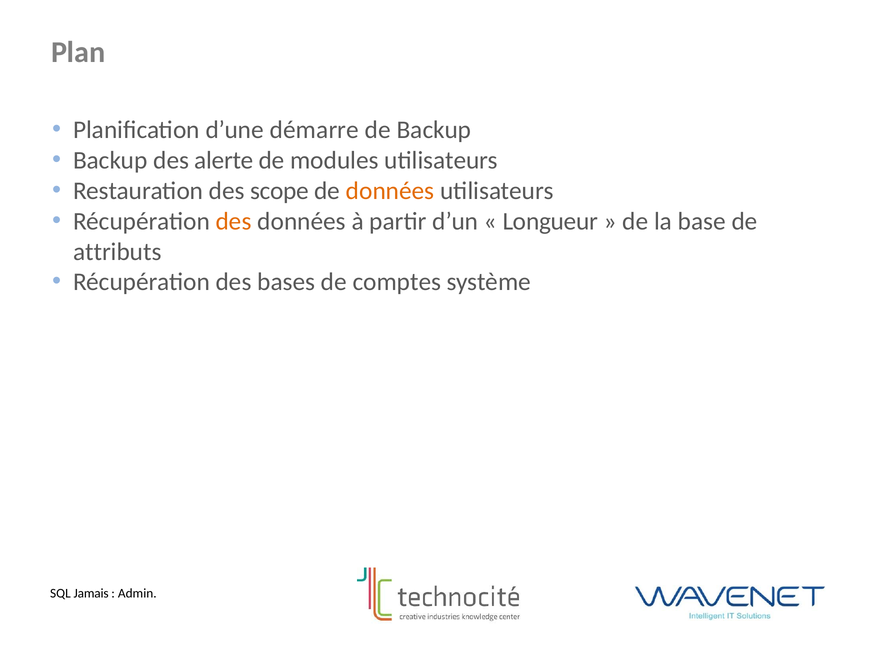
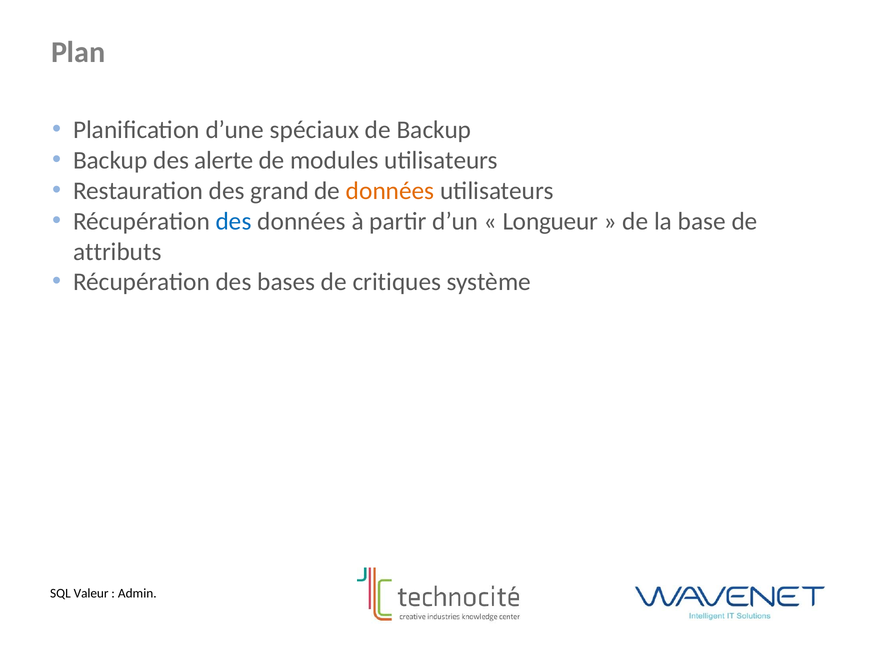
démarre: démarre -> spéciaux (314, 130)
scope: scope -> grand (280, 191)
des colour: orange -> blue (234, 221)
comptes: comptes -> critiques (397, 282)
Jamais: Jamais -> Valeur (91, 594)
